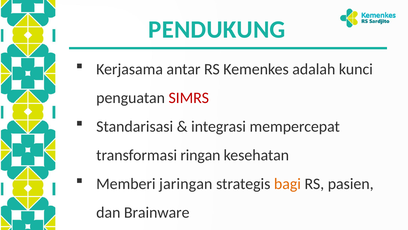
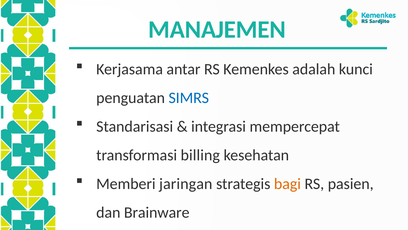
PENDUKUNG: PENDUKUNG -> MANAJEMEN (217, 30)
SIMRS colour: red -> blue (189, 98)
ringan: ringan -> billing (200, 155)
